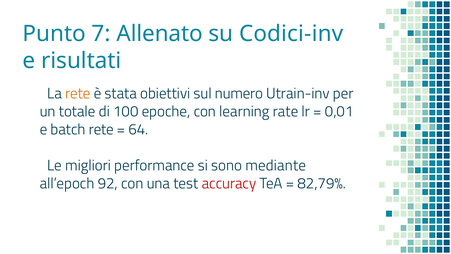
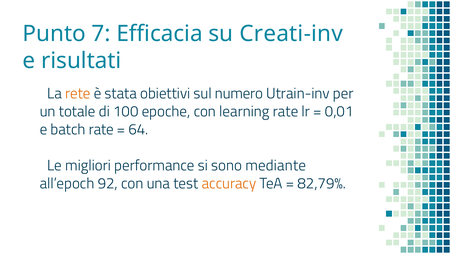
Allenato: Allenato -> Efficacia (160, 34)
Codici-inv: Codici-inv -> Creati-inv (291, 34)
batch rete: rete -> rate (101, 129)
accuracy colour: red -> orange (229, 183)
